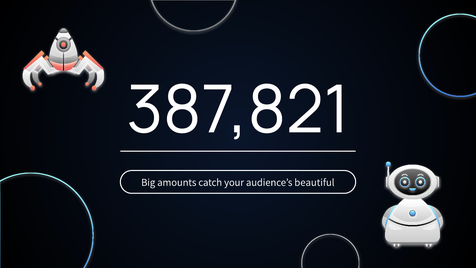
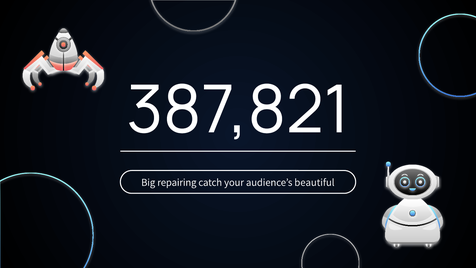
amounts: amounts -> repairing (177, 182)
